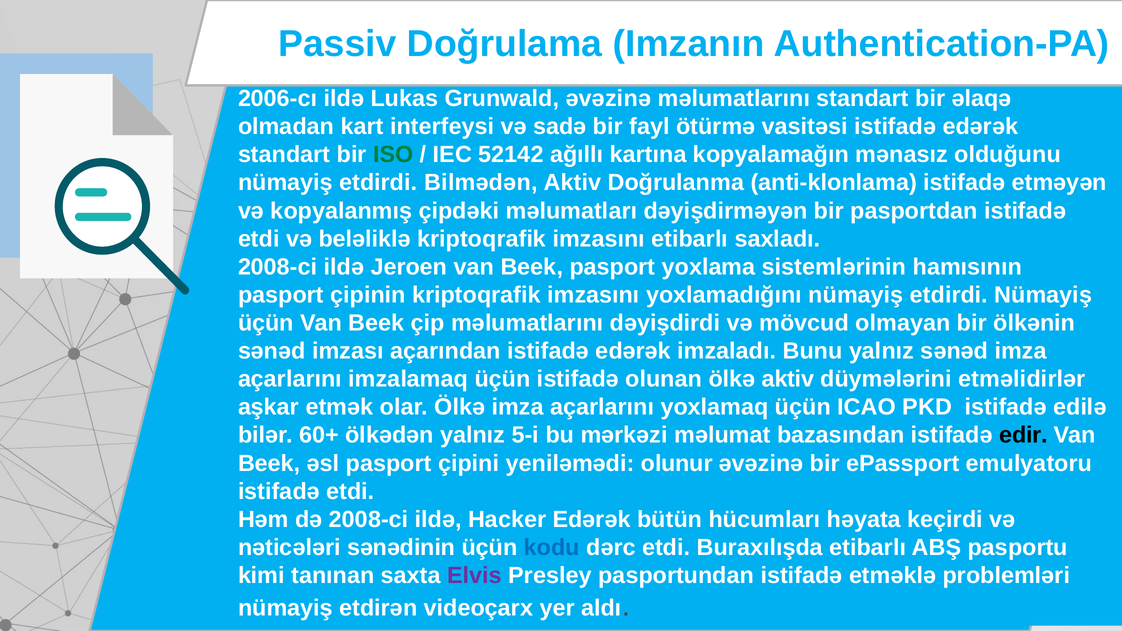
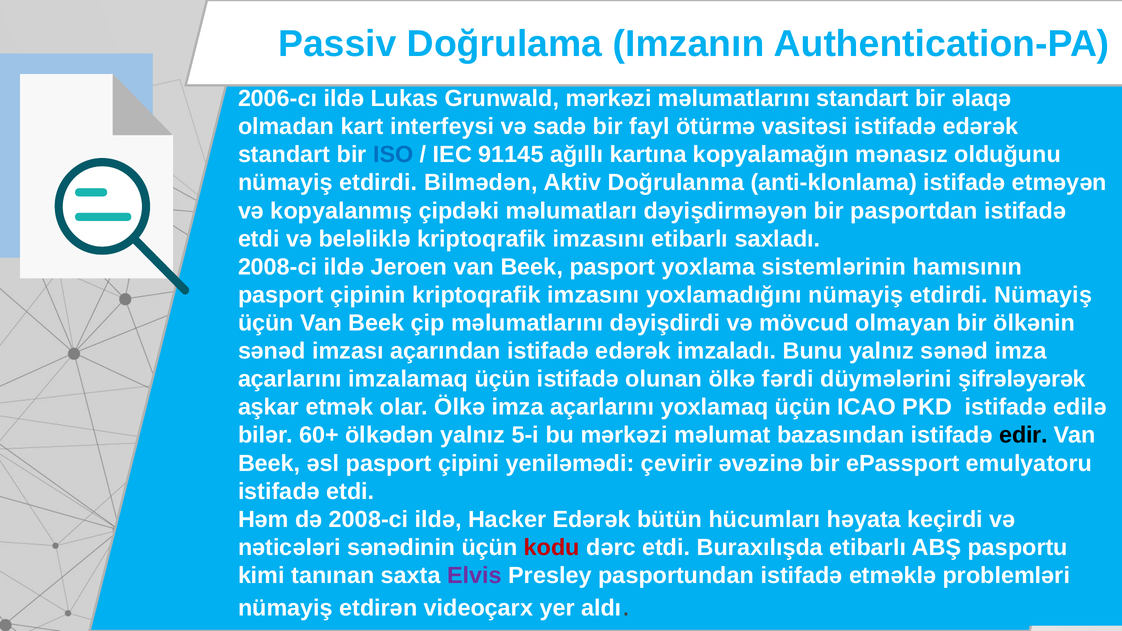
Grunwald əvəzinə: əvəzinə -> mərkəzi (608, 99)
ISO colour: green -> blue (393, 155)
52142: 52142 -> 91145 (511, 155)
ölkə aktiv: aktiv -> fərdi (788, 379)
etməlidirlər: etməlidirlər -> şifrələyərək (1022, 379)
olunur: olunur -> çevirir (677, 463)
kodu colour: blue -> red (552, 548)
